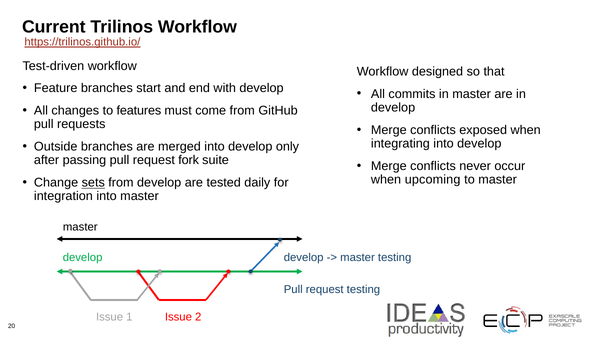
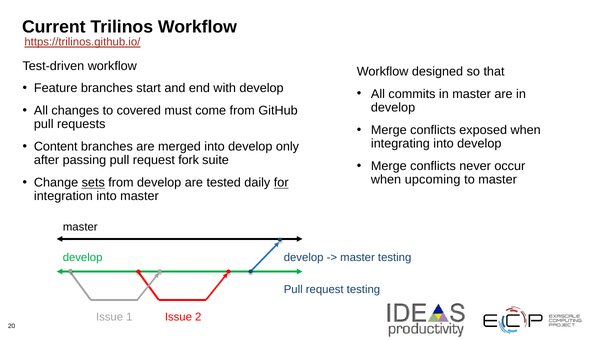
features: features -> covered (139, 111)
Outside: Outside -> Content (56, 147)
for underline: none -> present (281, 183)
